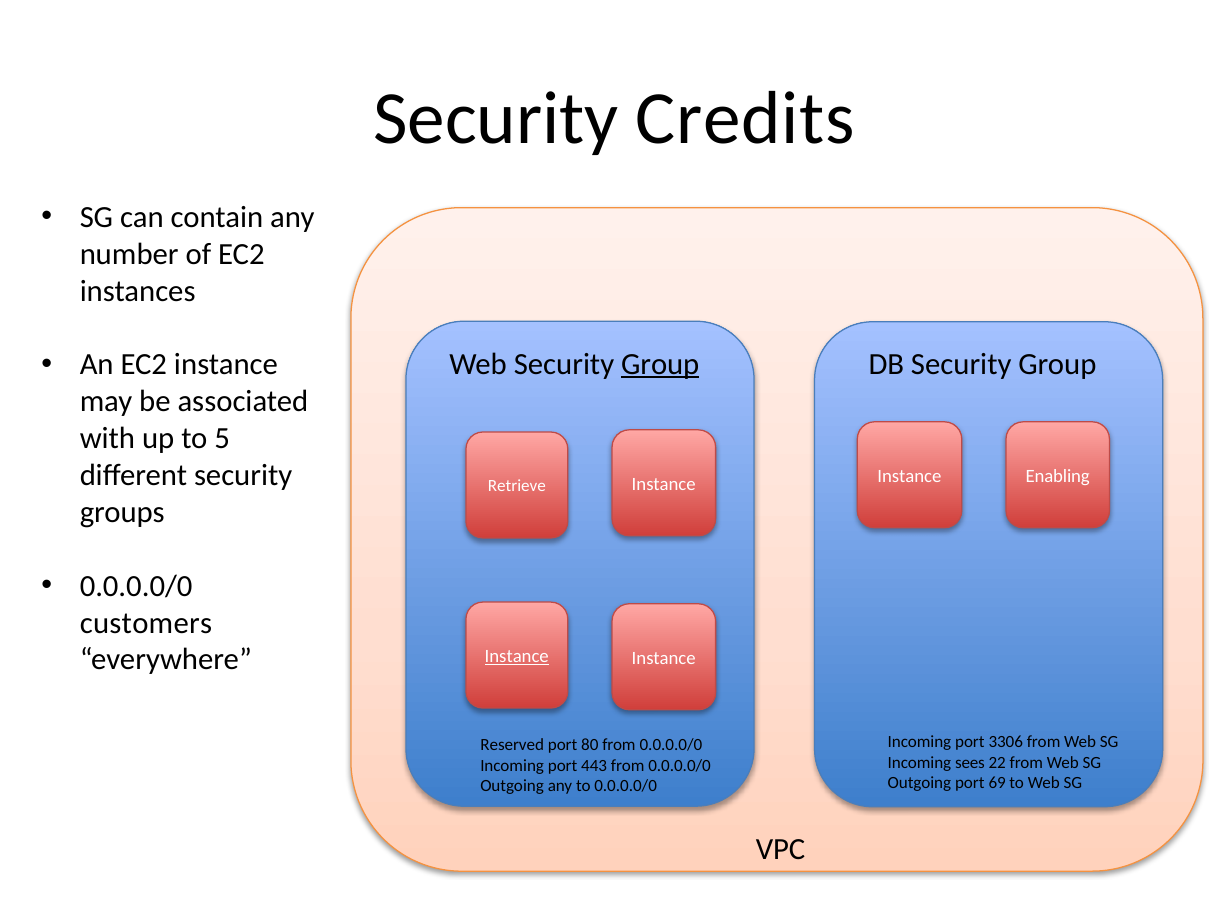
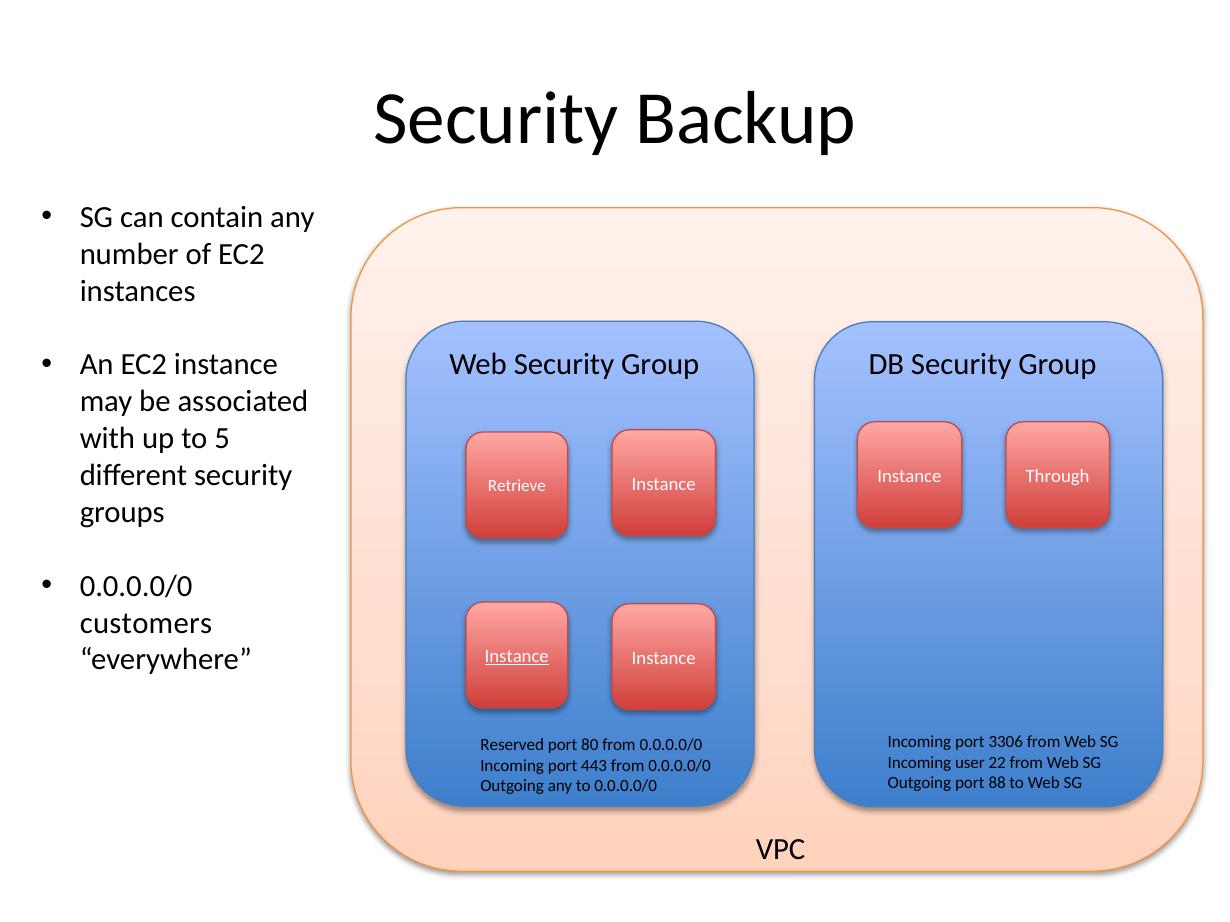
Credits: Credits -> Backup (746, 119)
Group underline: present -> none (660, 364)
Enabling: Enabling -> Through (1058, 476)
sees: sees -> user (970, 763)
69: 69 -> 88 (997, 784)
